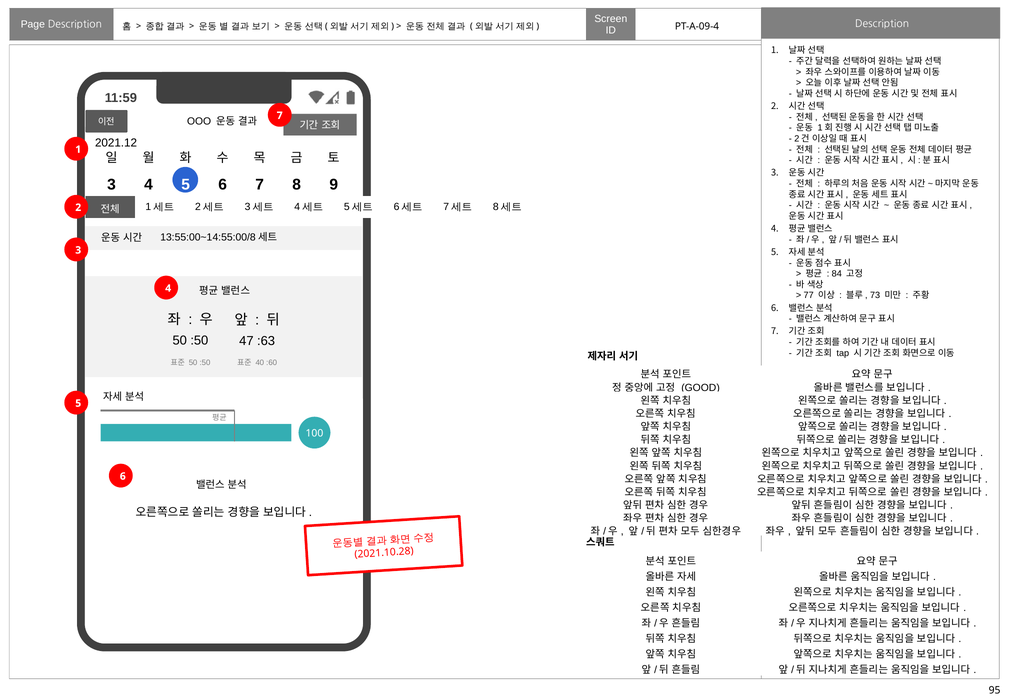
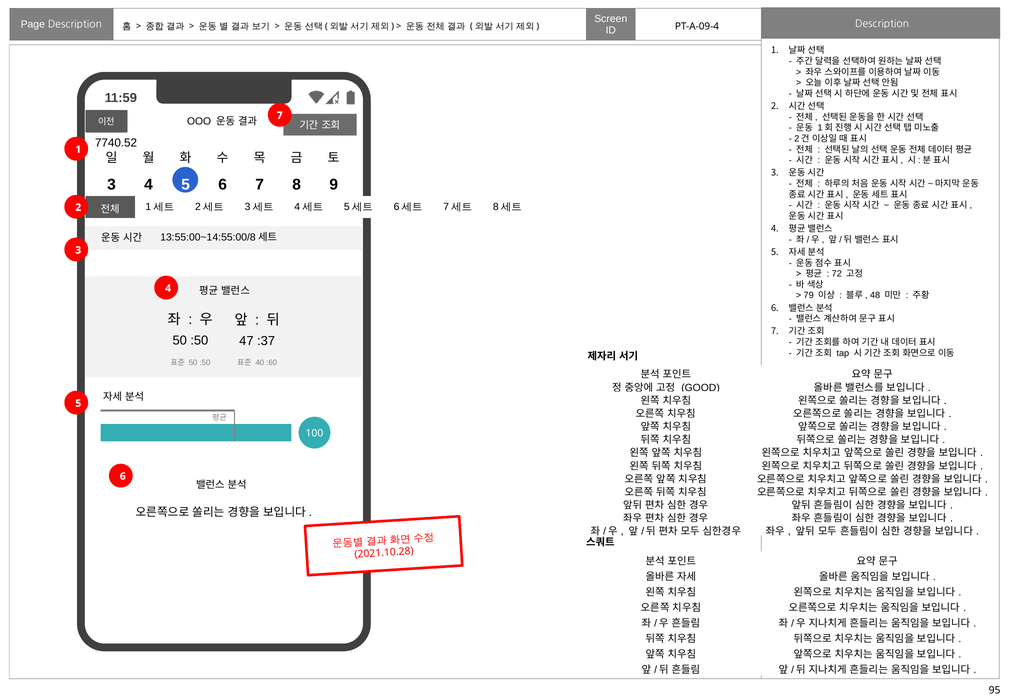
2021.12: 2021.12 -> 7740.52 (116, 143)
84: 84 -> 72 (837, 274)
77: 77 -> 79 (809, 296)
73: 73 -> 48 (875, 296)
:63: :63 -> :37 (266, 341)
